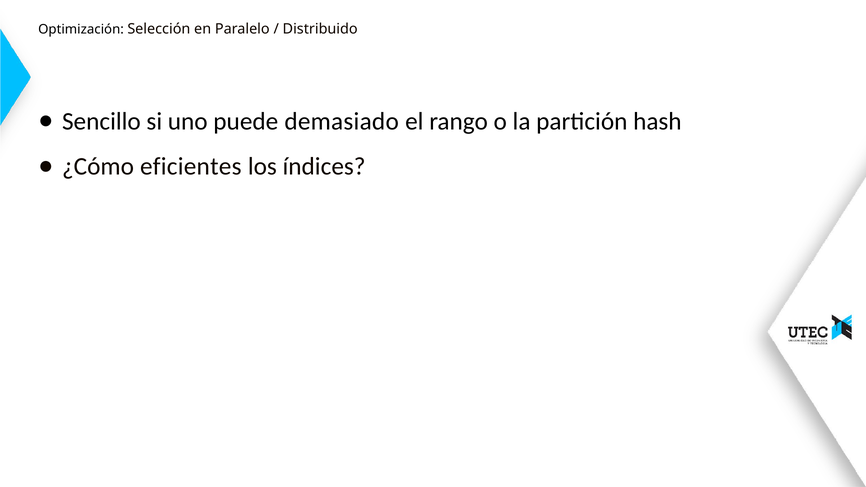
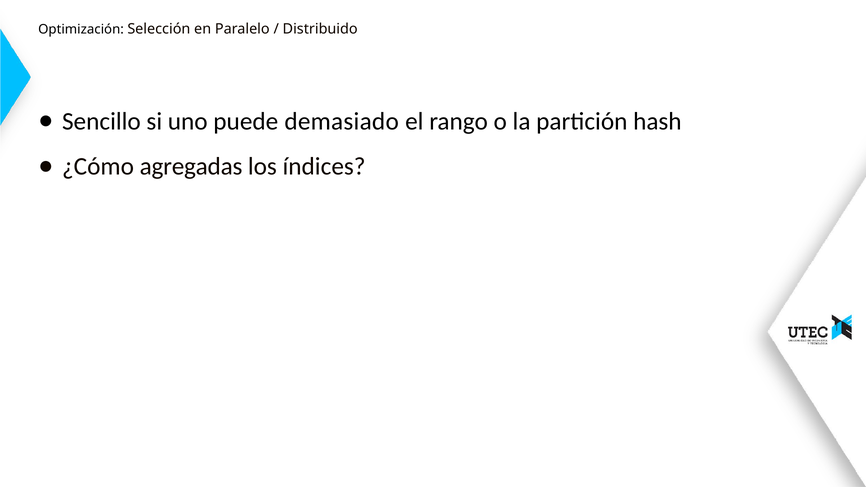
eficientes: eficientes -> agregadas (191, 167)
